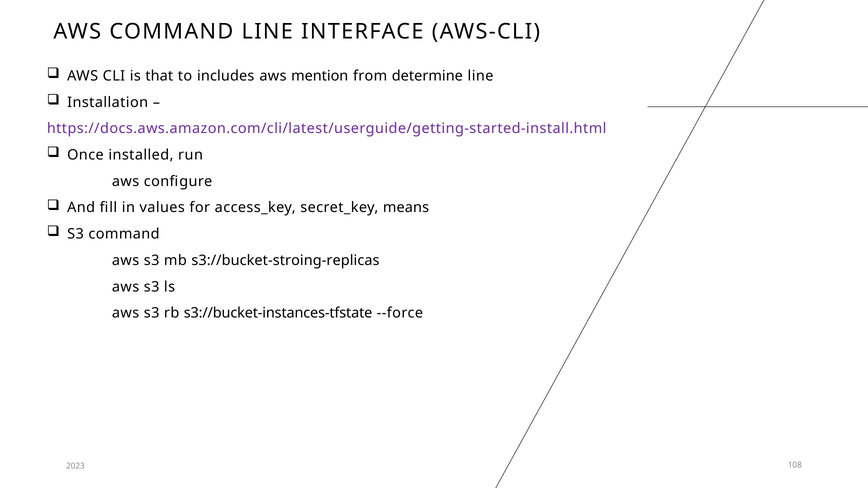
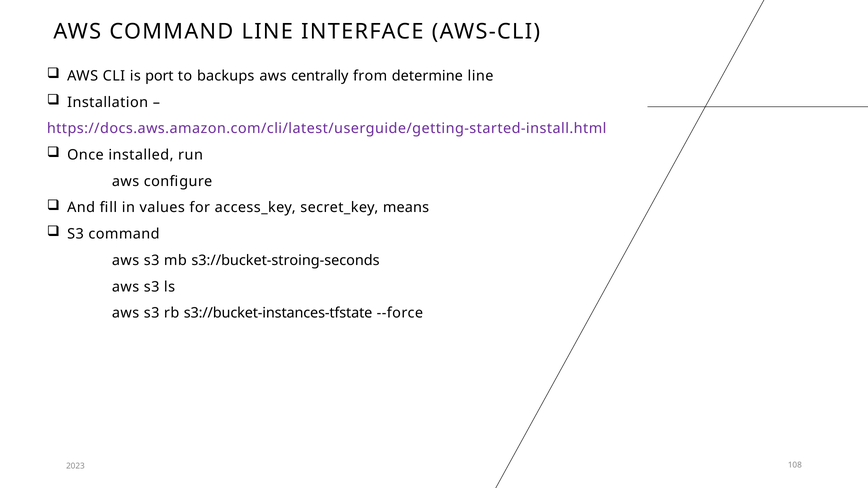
that: that -> port (159, 76)
includes: includes -> backups (226, 76)
mention: mention -> centrally (320, 76)
s3://bucket-stroing-replicas: s3://bucket-stroing-replicas -> s3://bucket-stroing-seconds (286, 261)
